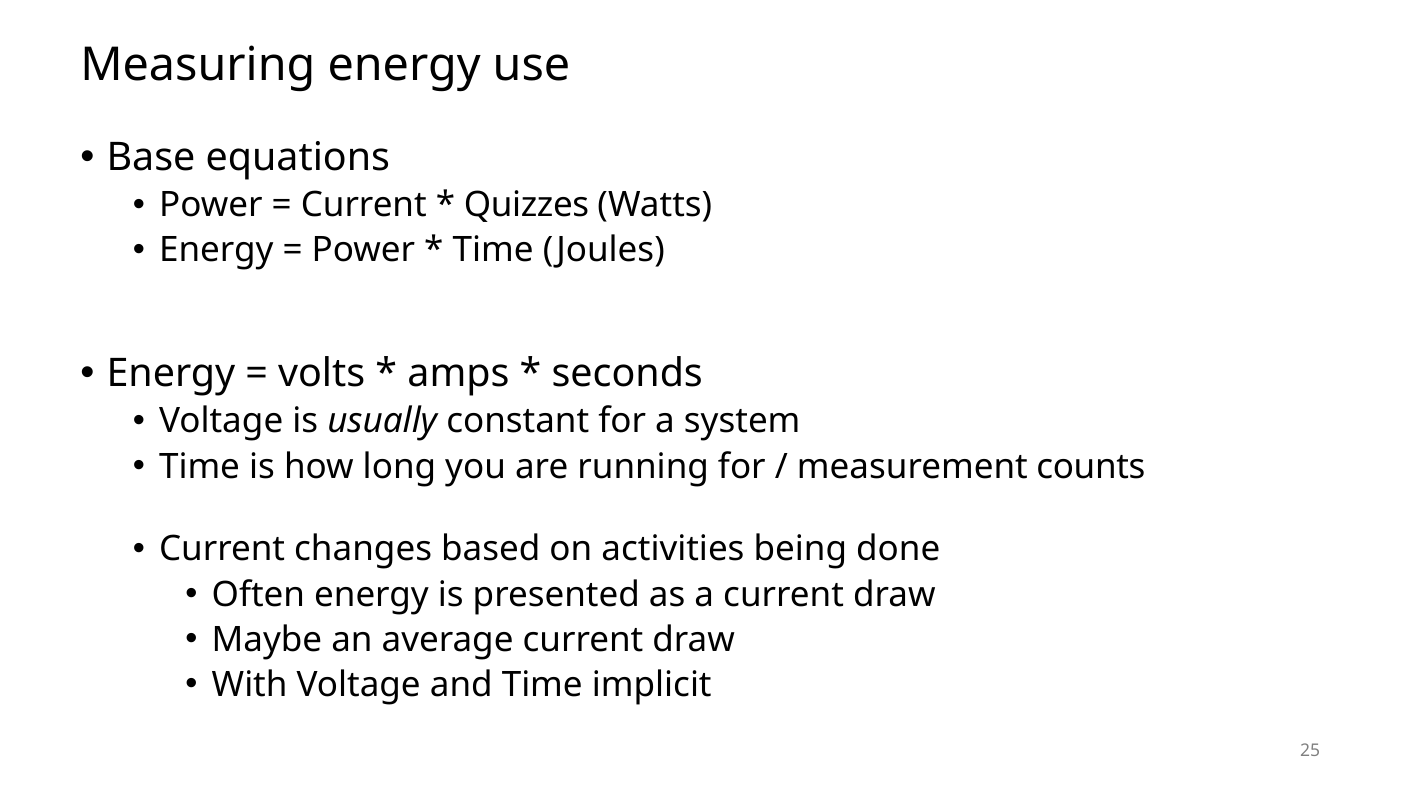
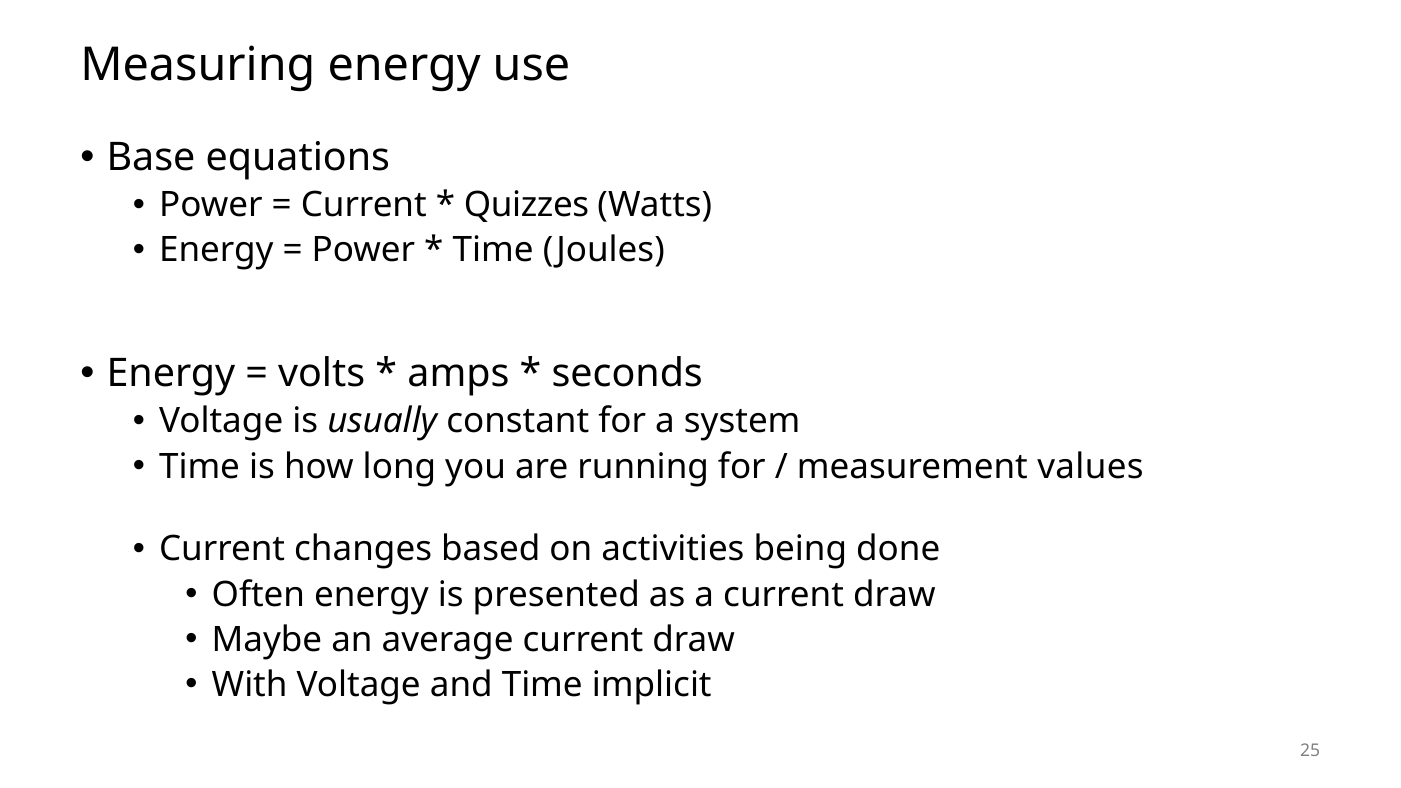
counts: counts -> values (1091, 467)
